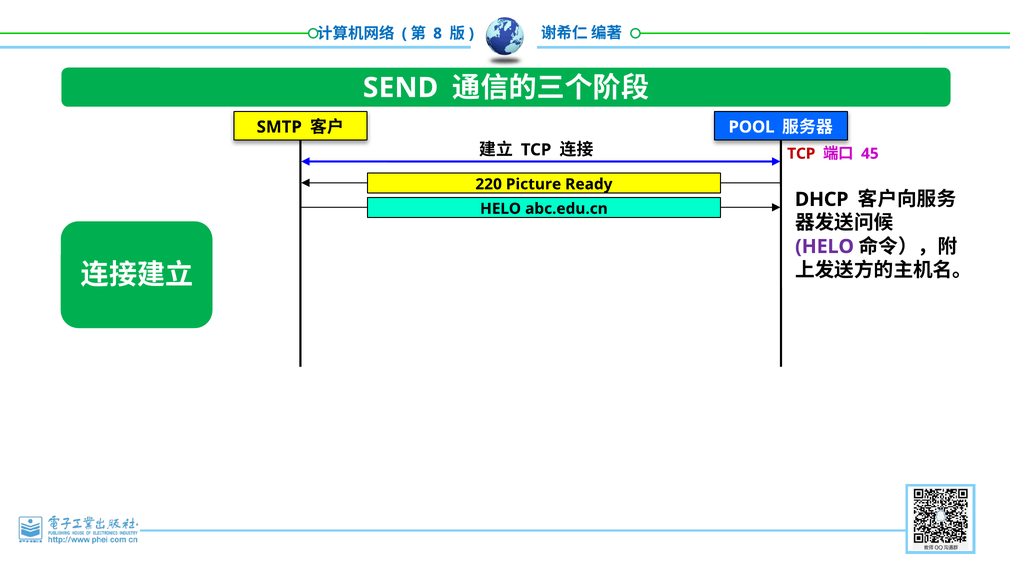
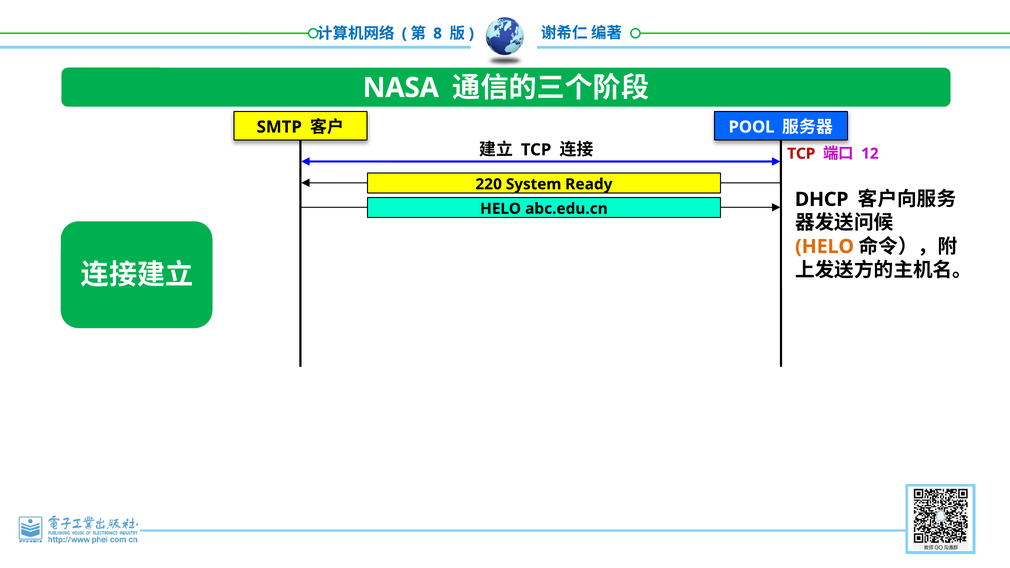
SEND: SEND -> NASA (401, 88)
45: 45 -> 12 (870, 154)
Picture: Picture -> System (534, 184)
HELO colour: purple -> orange (825, 247)
